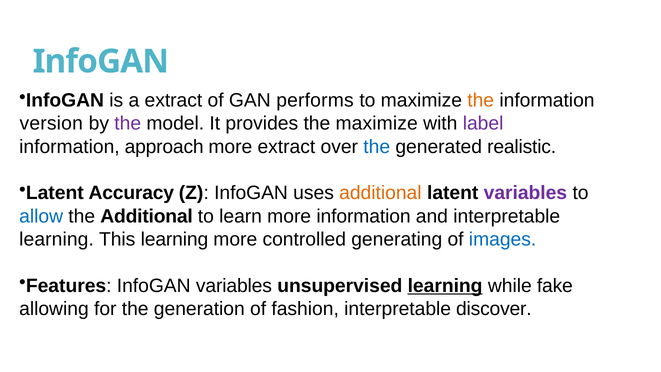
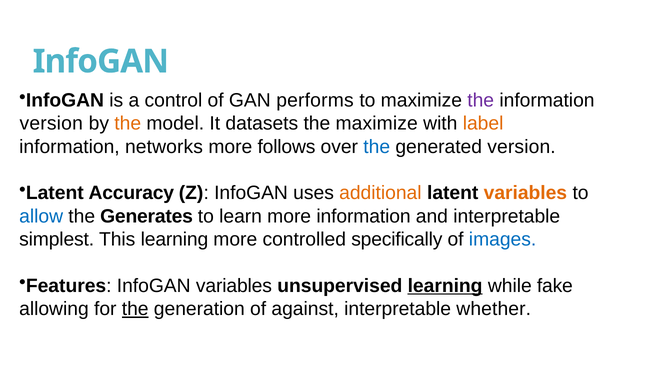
a extract: extract -> control (173, 100)
the colour: orange -> purple (481, 100)
the colour: purple -> orange (128, 124)
provides: provides -> datasets (262, 124)
label colour: purple -> orange (483, 124)
approach: approach -> networks (164, 147)
more extract: extract -> follows (286, 147)
generated realistic: realistic -> version (522, 147)
variables colour: purple -> orange (525, 193)
the Additional: Additional -> Generates (147, 216)
learning: learning -> simplest (57, 239)
generating: generating -> specifically (397, 239)
the underline: none -> present (135, 309)
fashion: fashion -> against (305, 309)
discover: discover -> whether (494, 309)
